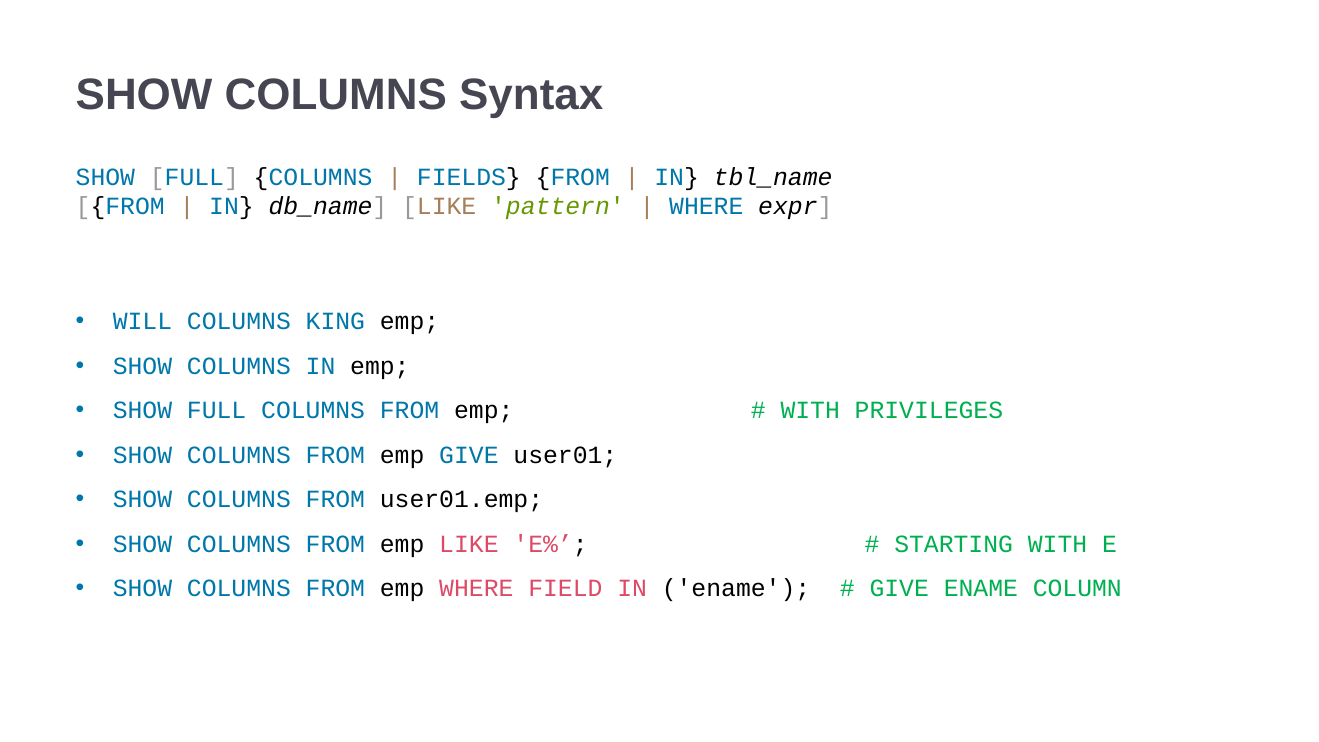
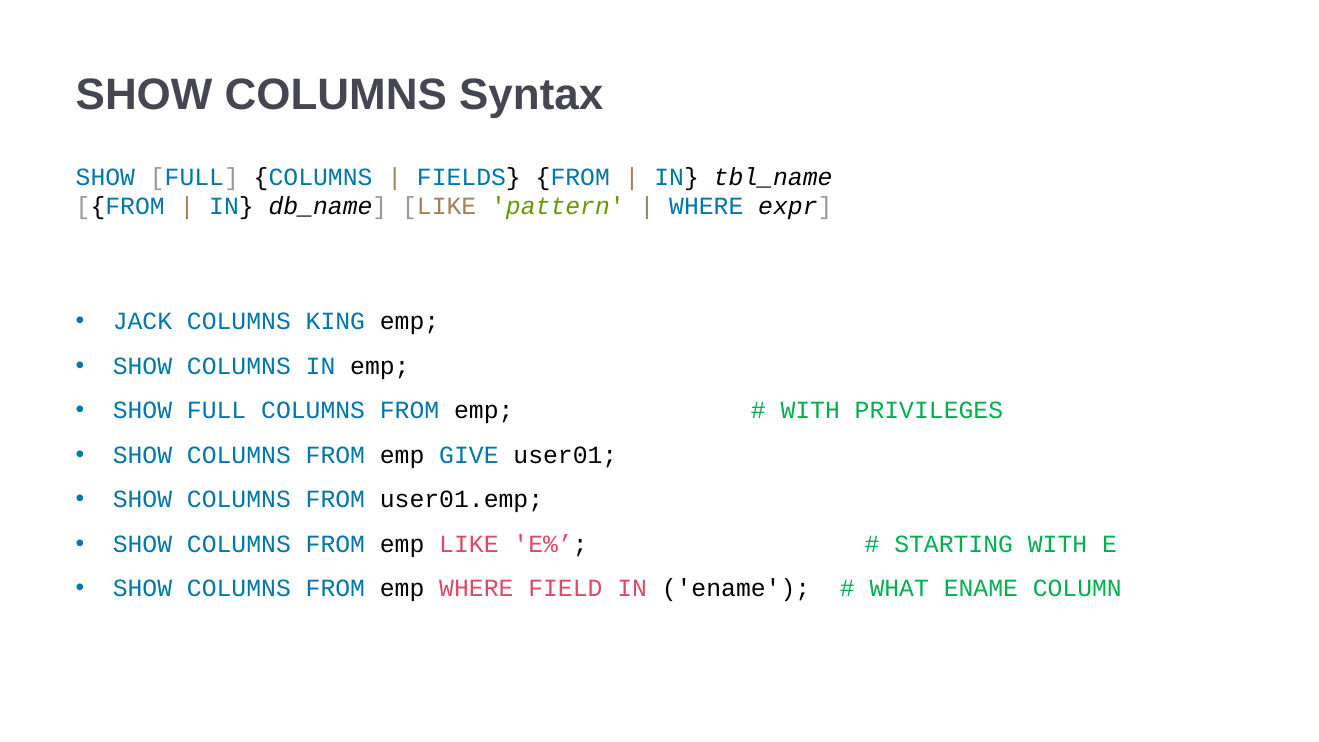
WILL: WILL -> JACK (142, 322)
GIVE: GIVE -> WHAT (899, 589)
